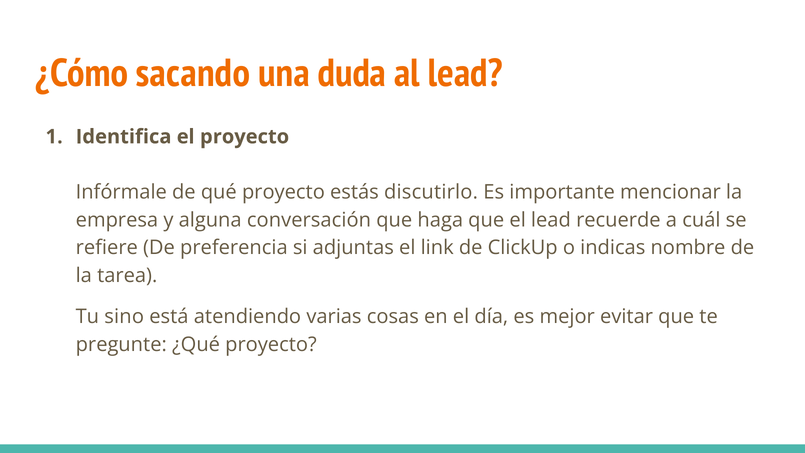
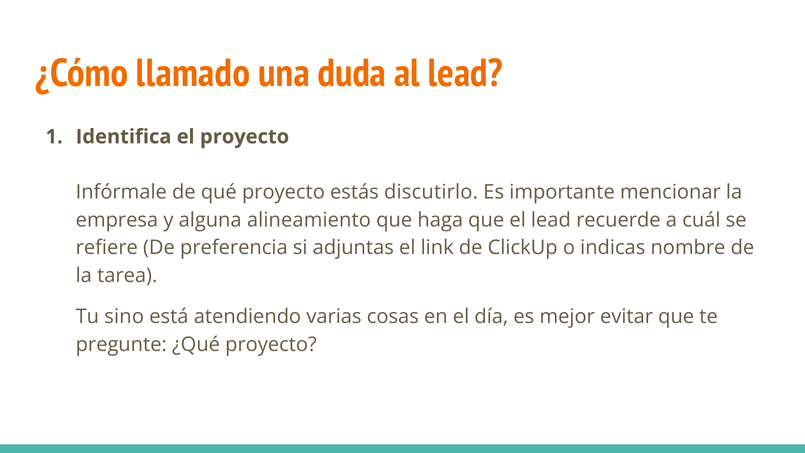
sacando: sacando -> llamado (193, 73)
conversación: conversación -> alineamiento (309, 220)
